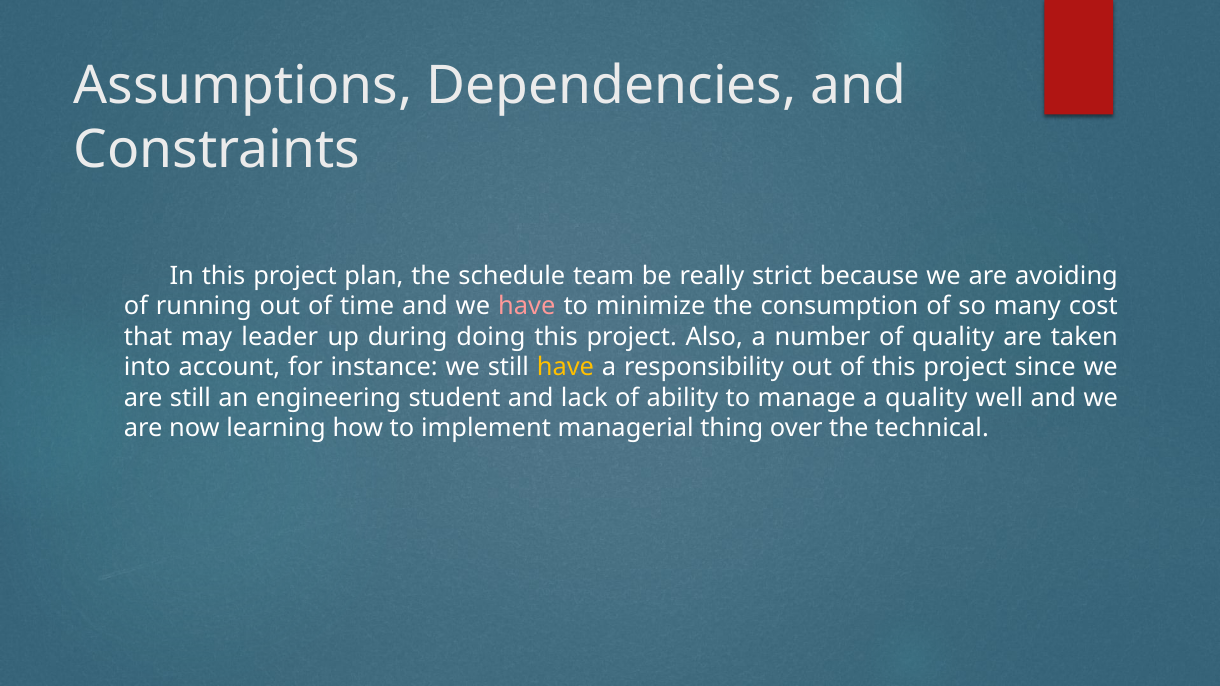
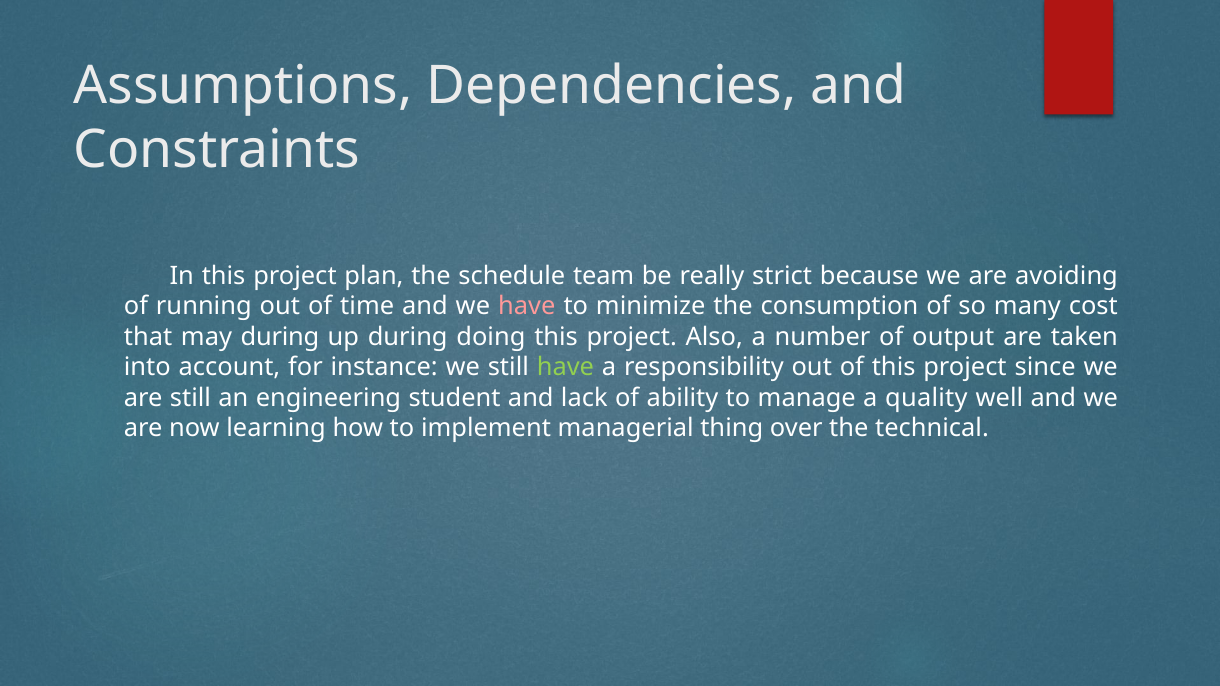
may leader: leader -> during (280, 337)
of quality: quality -> output (953, 337)
have colour: yellow -> light green (565, 368)
